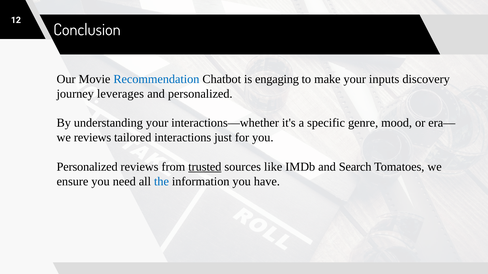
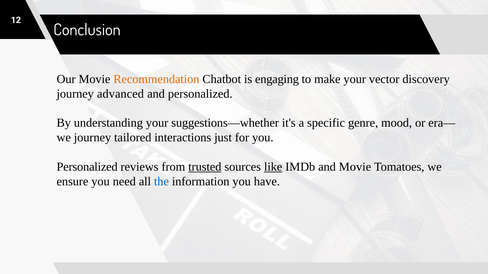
Recommendation colour: blue -> orange (156, 79)
inputs: inputs -> vector (384, 79)
leverages: leverages -> advanced (120, 94)
interactions—whether: interactions—whether -> suggestions—whether (225, 123)
we reviews: reviews -> journey (92, 138)
like underline: none -> present (273, 167)
and Search: Search -> Movie (355, 167)
